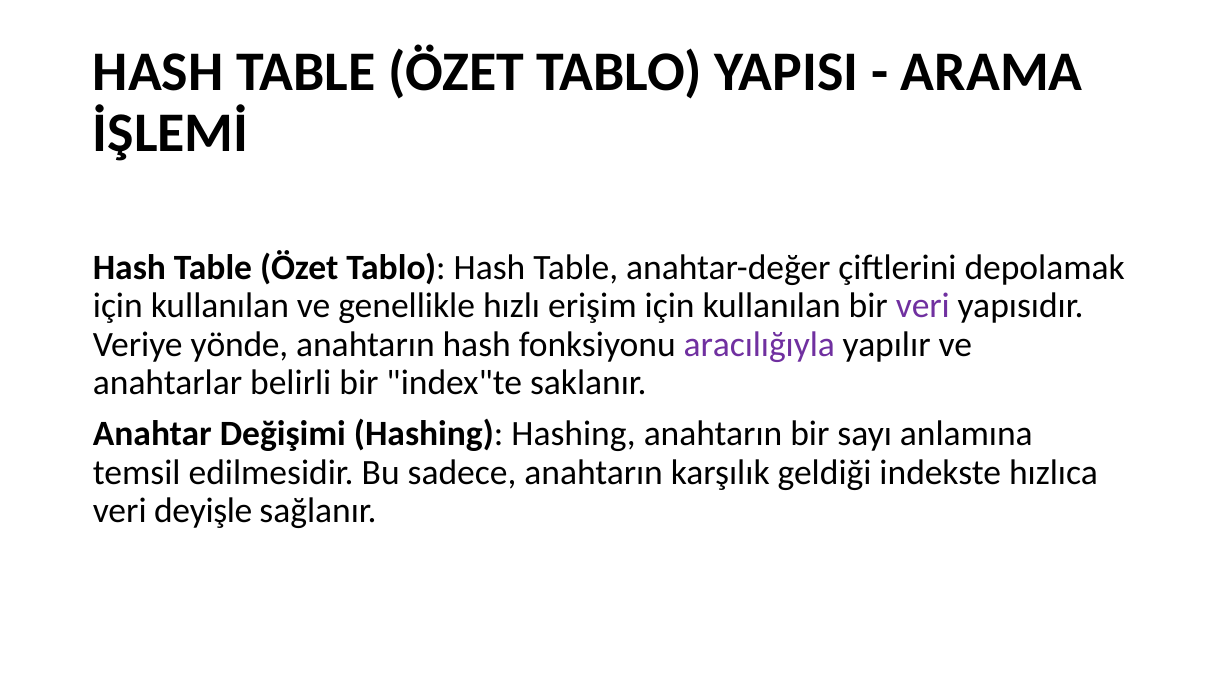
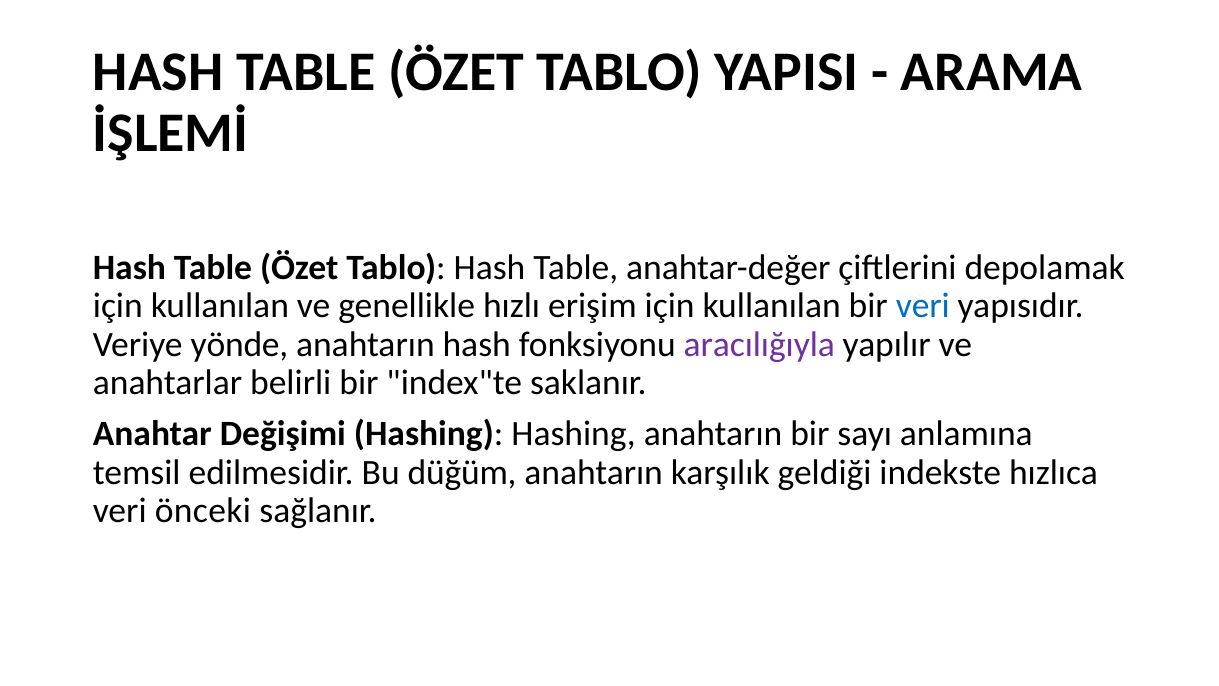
veri colour: purple -> blue (923, 306)
sadece: sadece -> düğüm (462, 472)
deyişle: deyişle -> önceki (203, 510)
